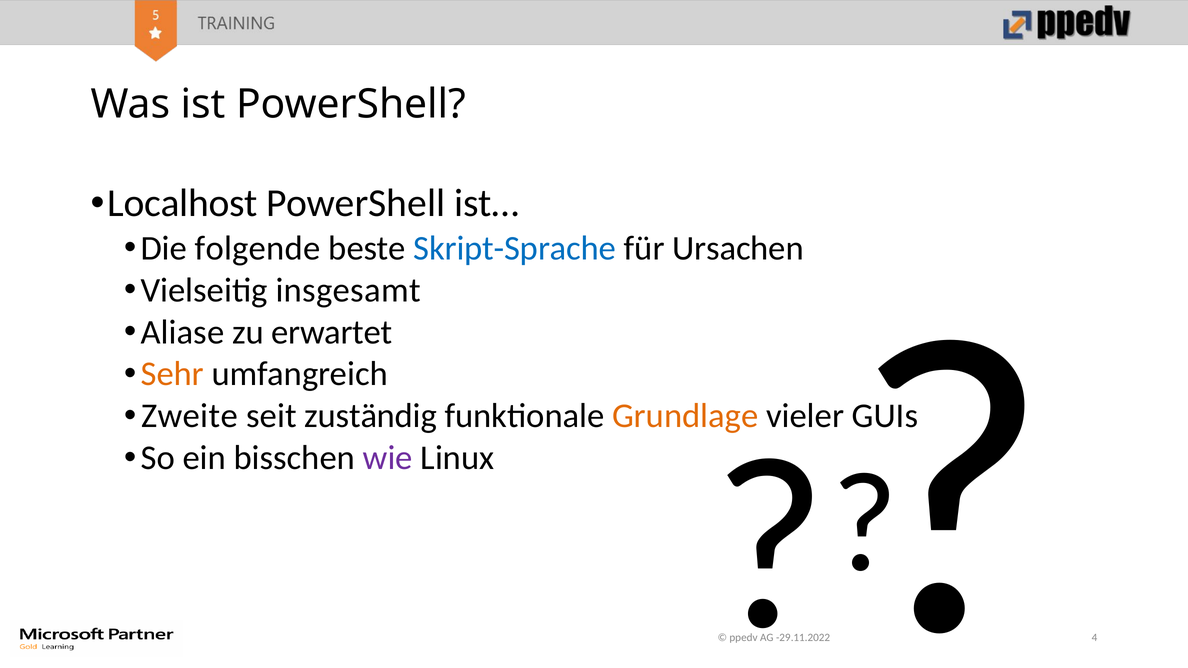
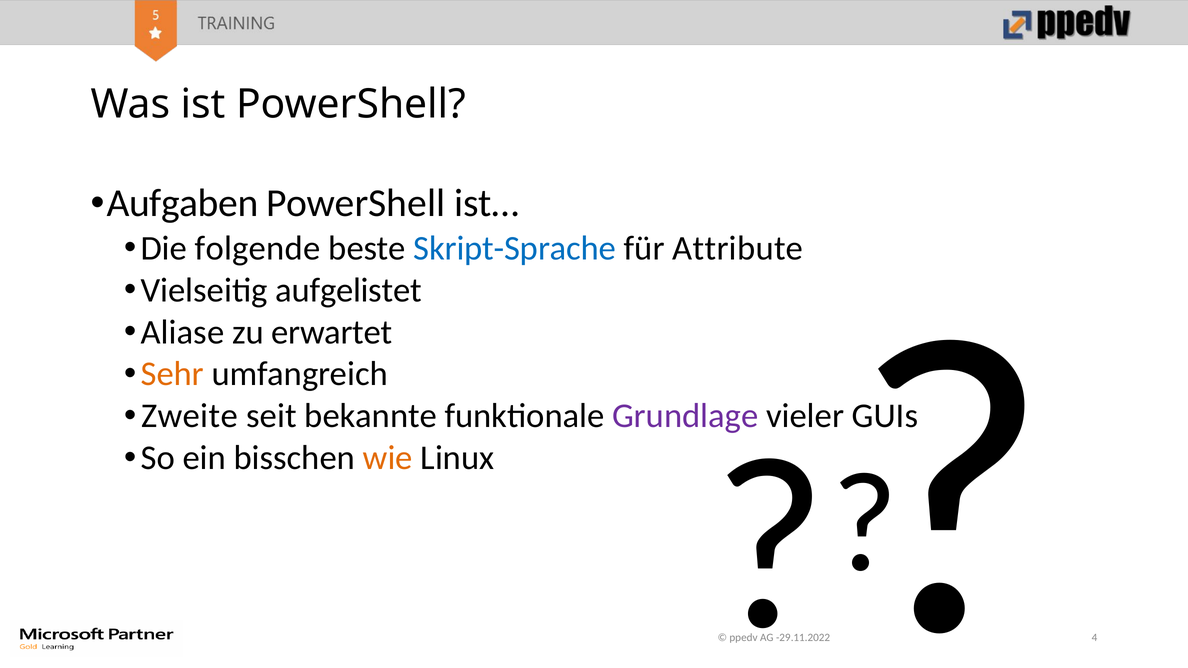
Localhost: Localhost -> Aufgaben (183, 204)
Ursachen: Ursachen -> Attribute (738, 248)
insgesamt: insgesamt -> aufgelistet (349, 290)
zuständig: zuständig -> bekannte (371, 416)
Grundlage colour: orange -> purple (685, 416)
wie colour: purple -> orange (388, 458)
